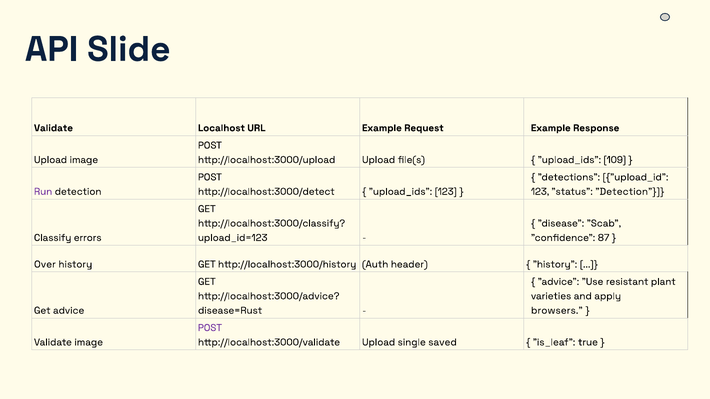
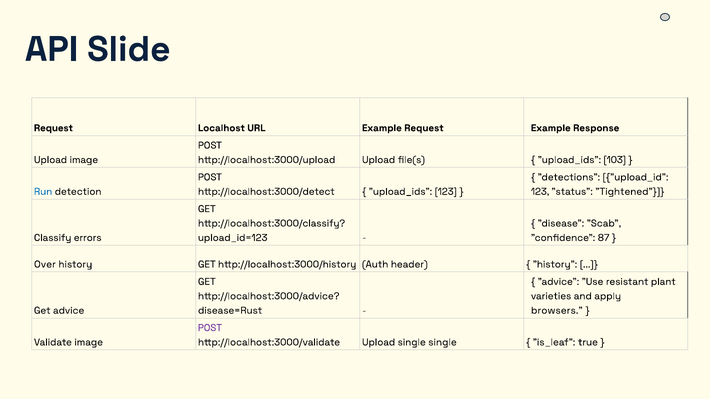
Validate: Validate -> Request (53, 128)
109: 109 -> 103 (615, 160)
Run colour: purple -> blue (43, 192)
status Detection: Detection -> Tightened (630, 192)
single saved: saved -> single (443, 342)
